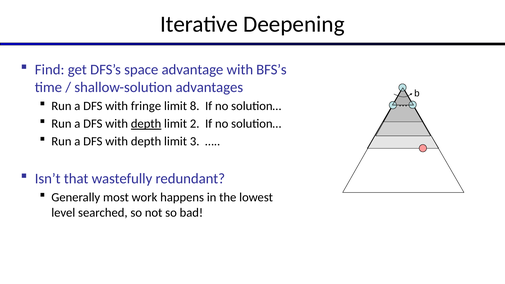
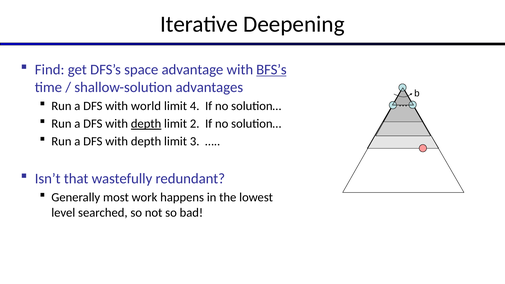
BFS’s underline: none -> present (271, 70)
fringe: fringe -> world (146, 106)
8: 8 -> 4 (195, 106)
